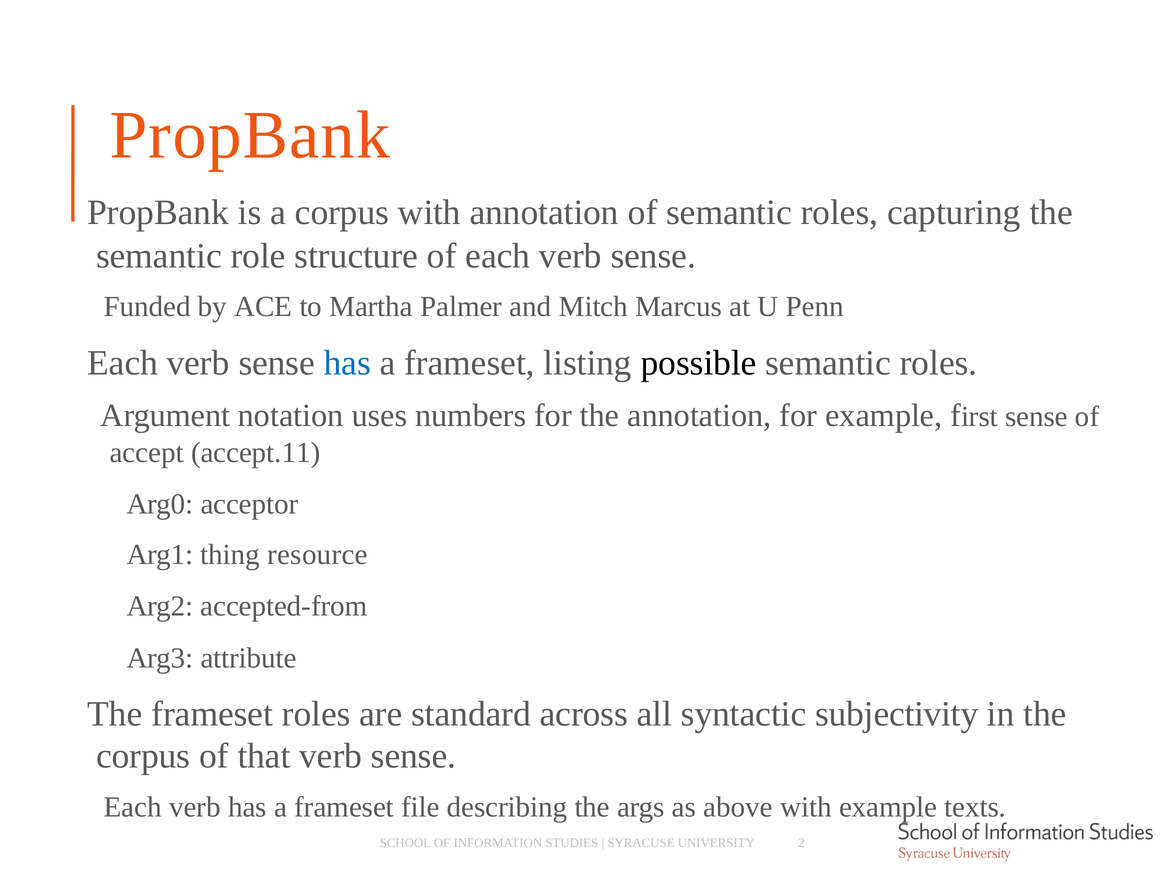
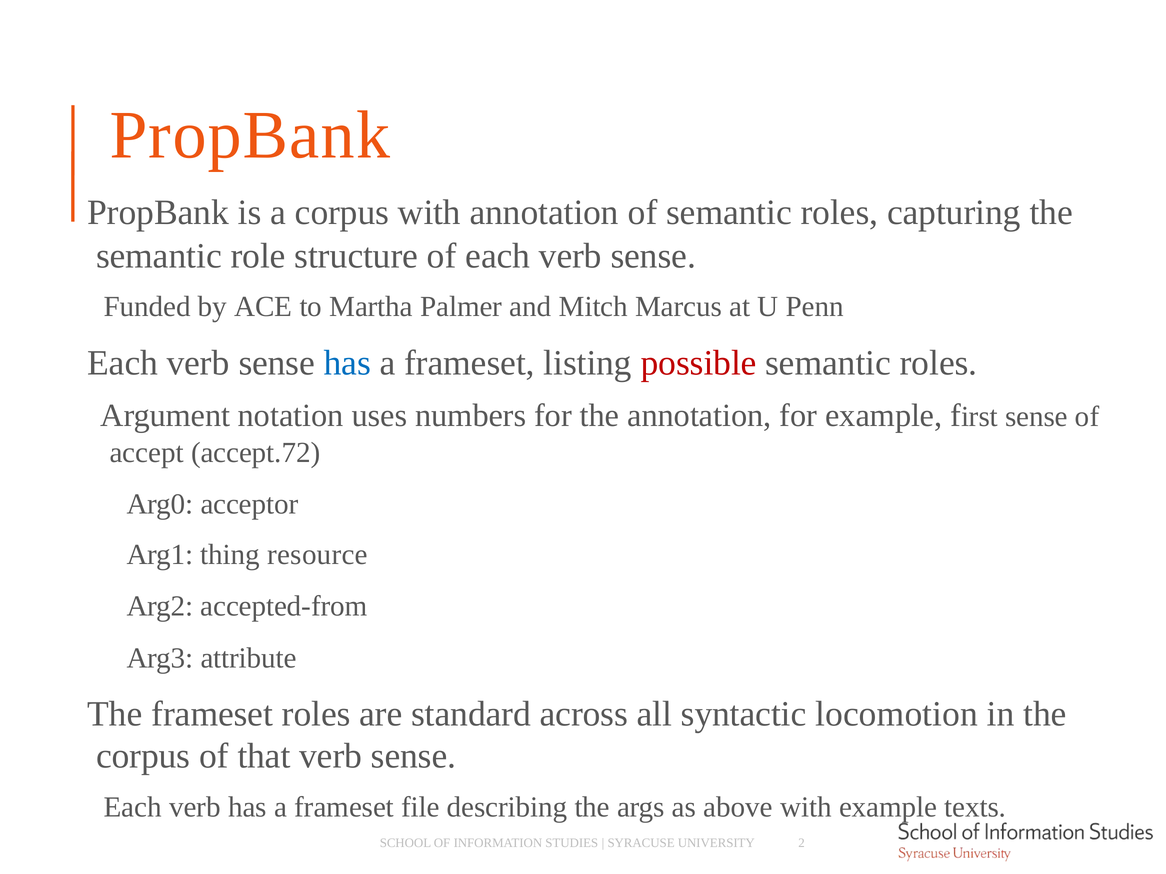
possible colour: black -> red (699, 363)
accept.11: accept.11 -> accept.72 (256, 453)
subjectivity: subjectivity -> locomotion (897, 714)
